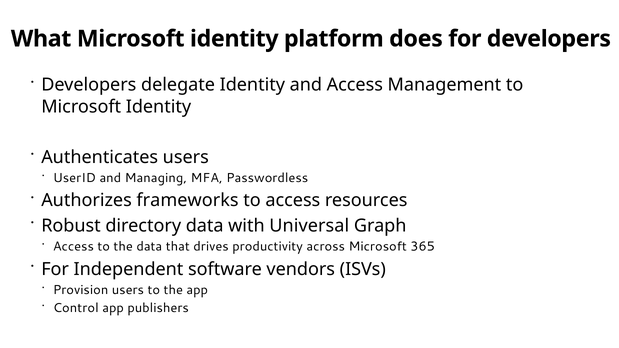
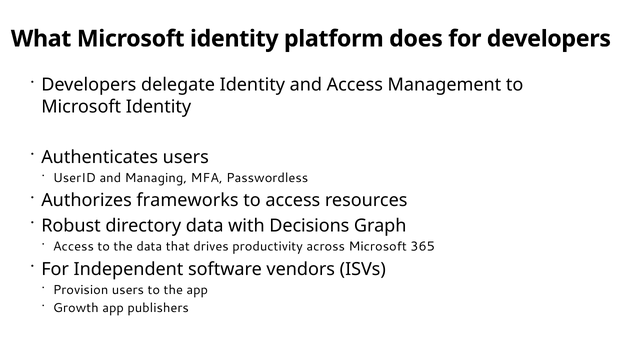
Universal: Universal -> Decisions (309, 226)
Control: Control -> Growth (76, 308)
